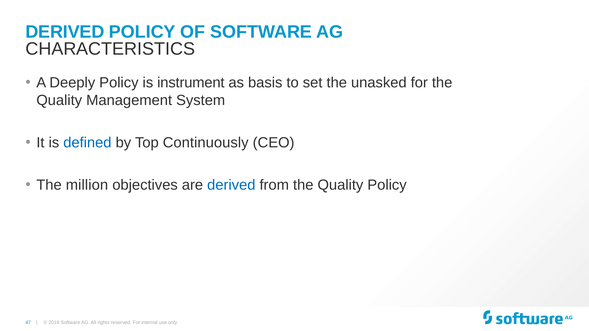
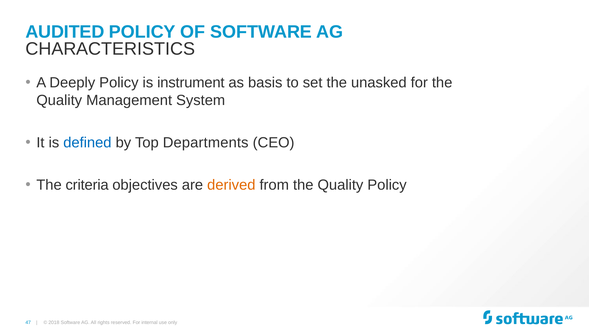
DERIVED: DERIVED -> AUDITED (65, 32)
Continuously: Continuously -> Departments (206, 143)
million: million -> criteria (87, 185)
derived colour: blue -> orange (231, 185)
